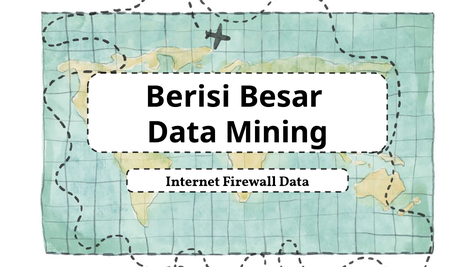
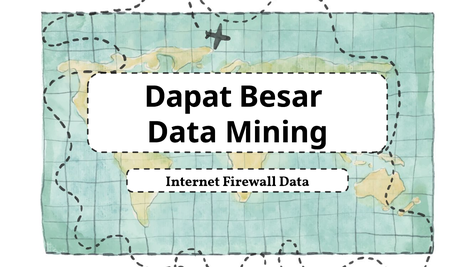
Berisi: Berisi -> Dapat (188, 97)
